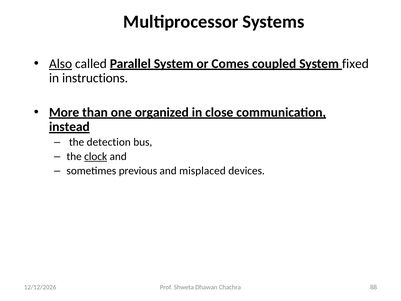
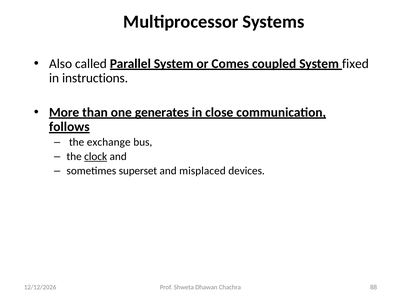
Also underline: present -> none (61, 64)
organized: organized -> generates (162, 112)
instead: instead -> follows (69, 127)
detection: detection -> exchange (109, 142)
previous: previous -> superset (138, 171)
